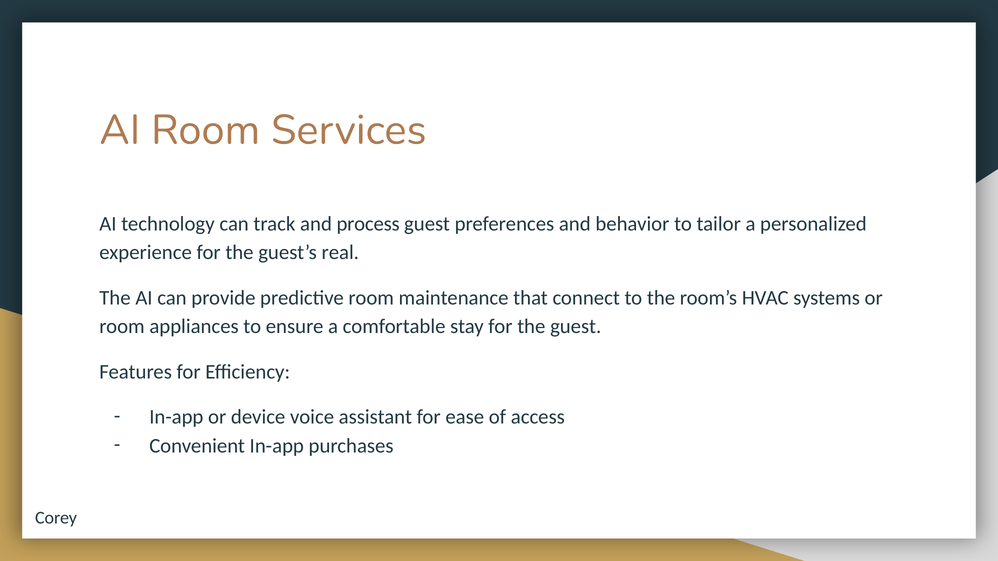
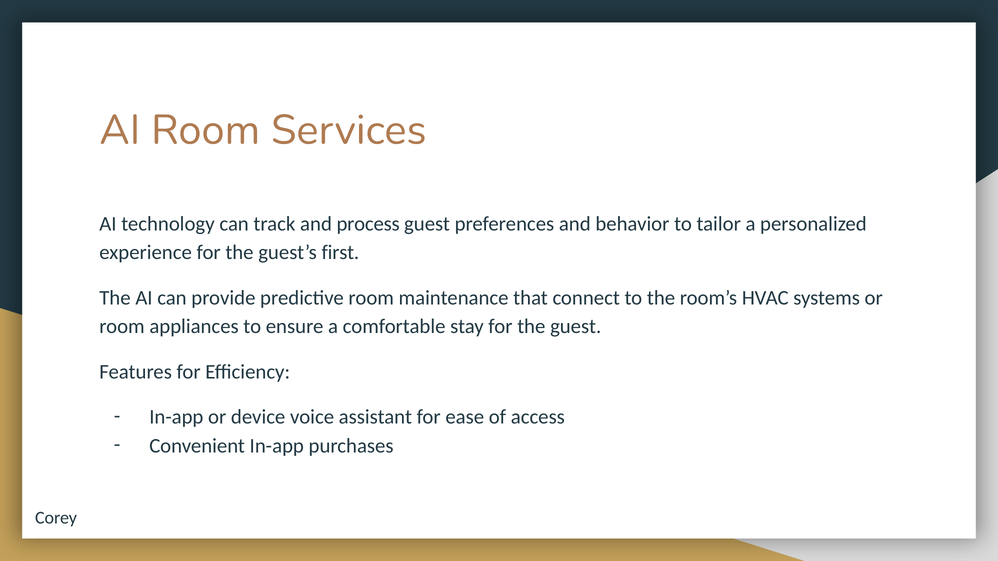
real: real -> first (340, 253)
